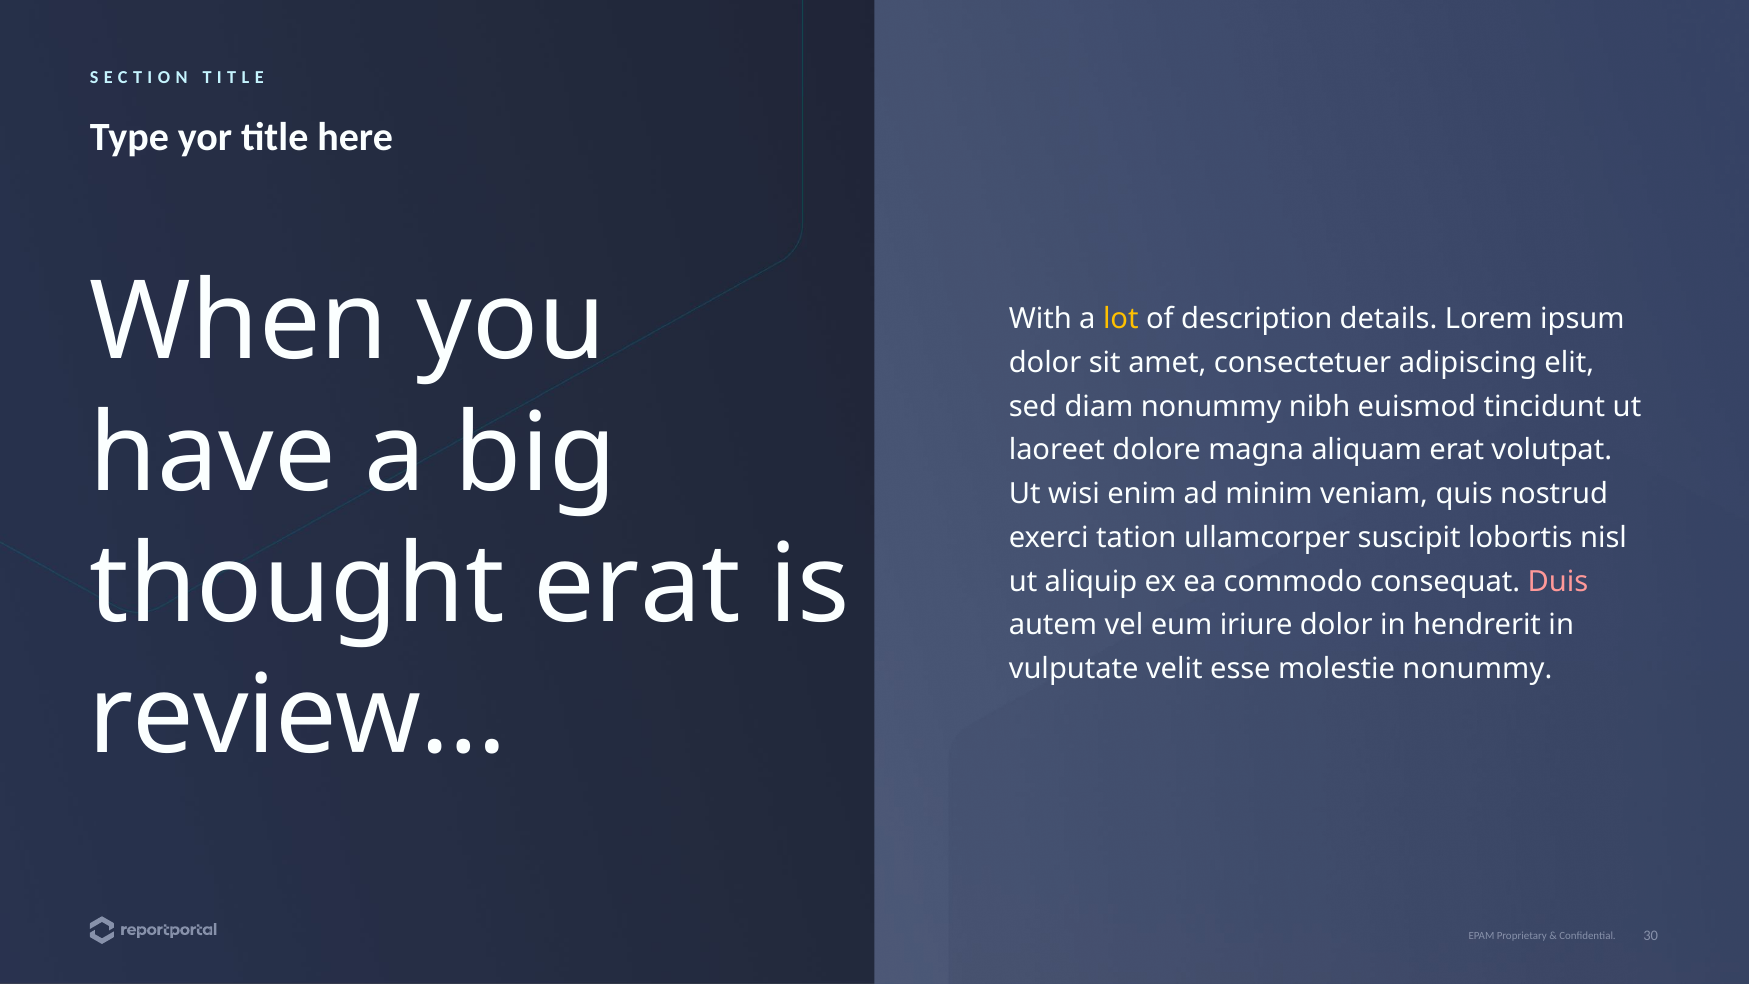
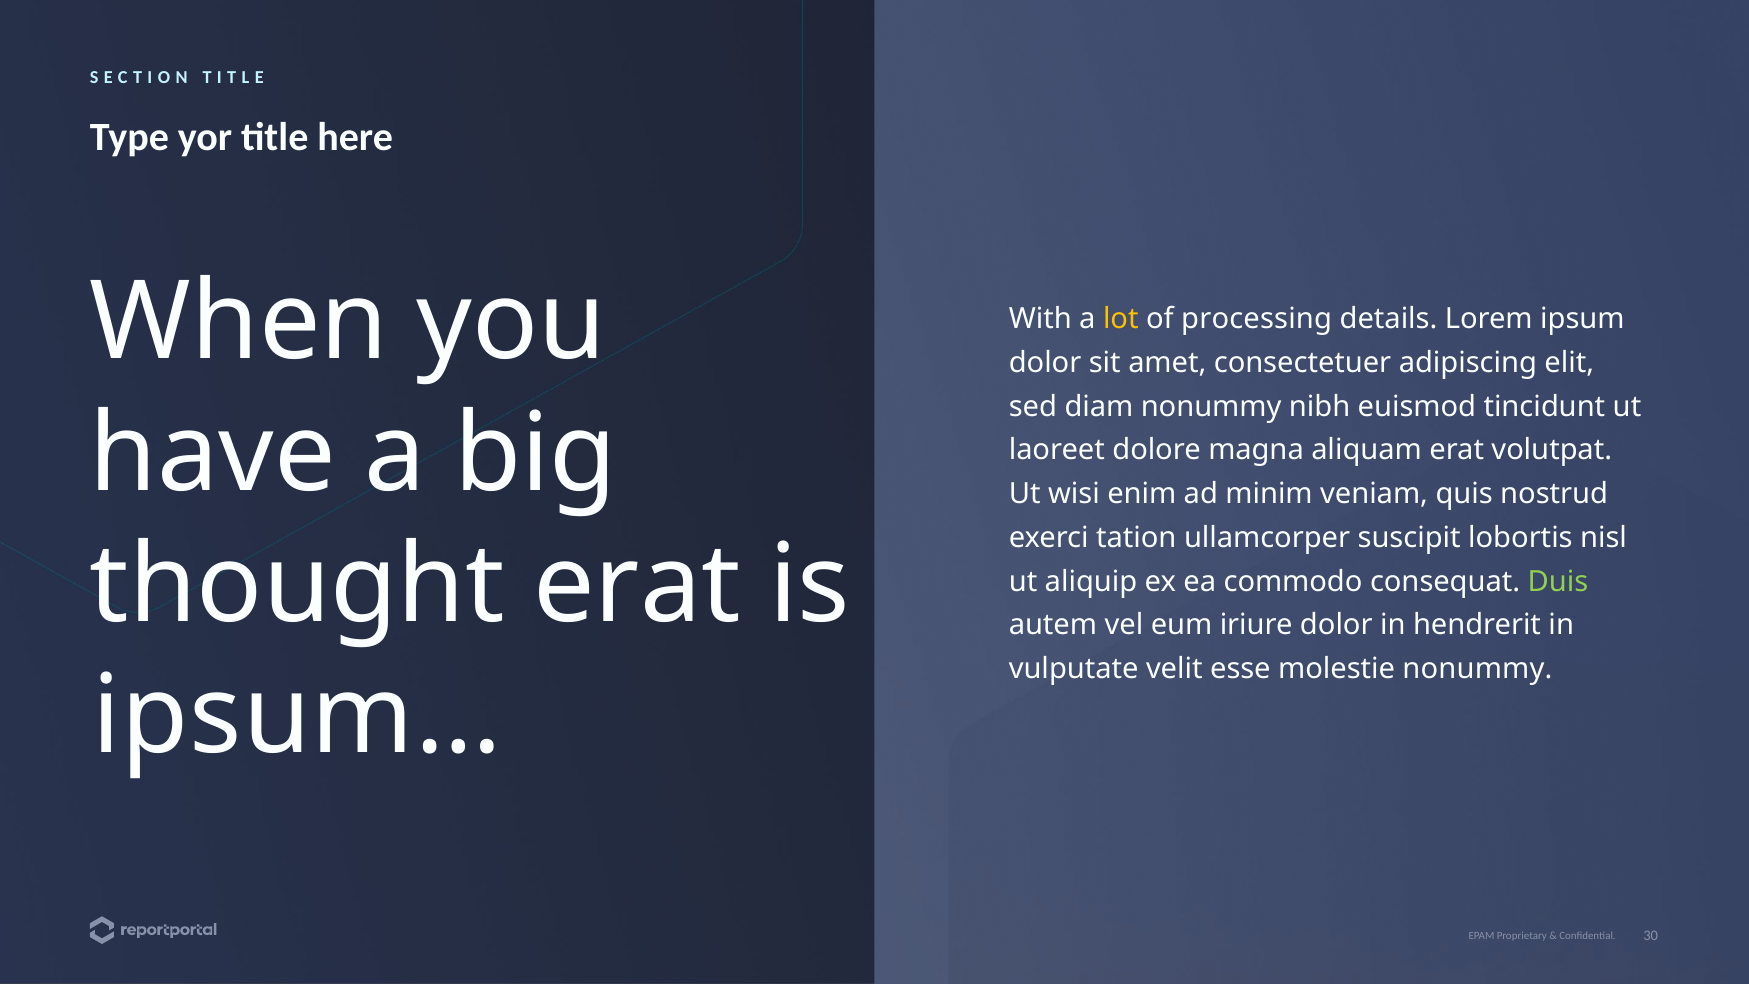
description: description -> processing (1257, 319)
Duis colour: pink -> light green (1558, 581)
review…: review… -> ipsum… (297, 716)
